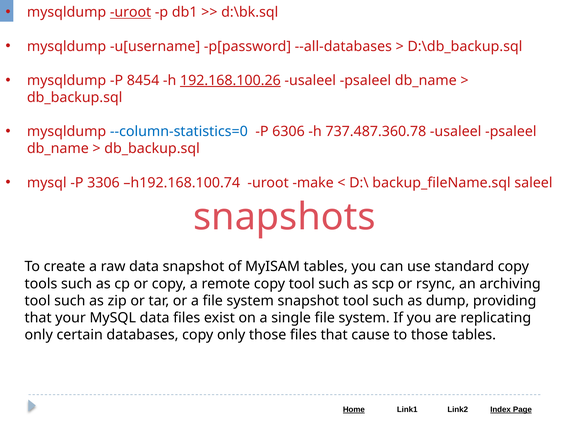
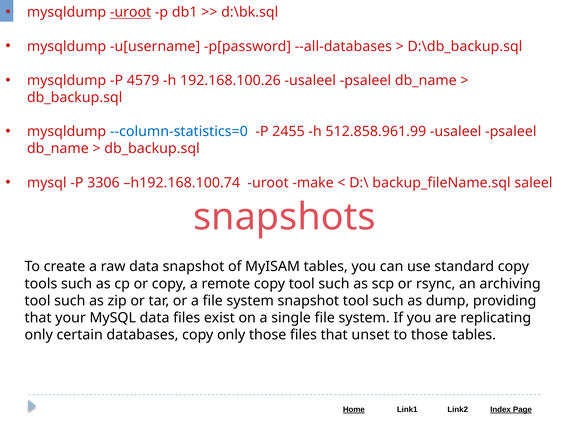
8454: 8454 -> 4579 (143, 81)
192.168.100.26 underline: present -> none (230, 81)
6306: 6306 -> 2455 (288, 132)
737.487.360.78: 737.487.360.78 -> 512.858.961.99 (376, 132)
cause: cause -> unset (371, 335)
